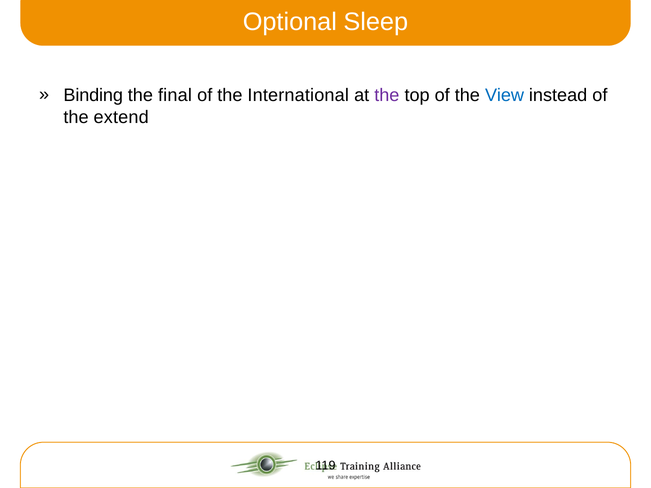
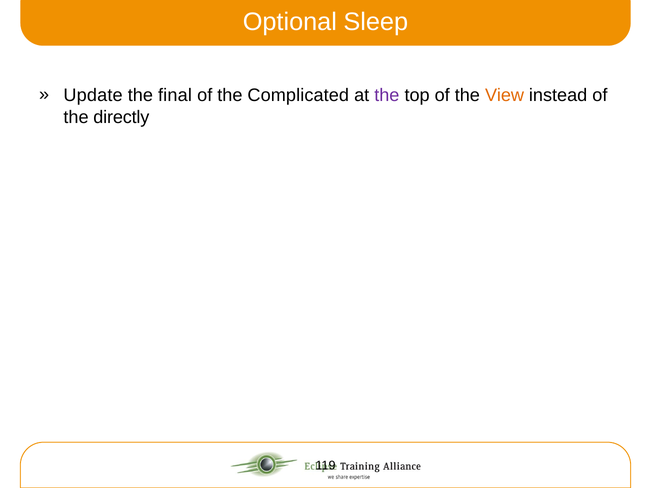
Binding: Binding -> Update (93, 95)
International: International -> Complicated (298, 95)
View colour: blue -> orange (505, 95)
extend: extend -> directly (121, 117)
